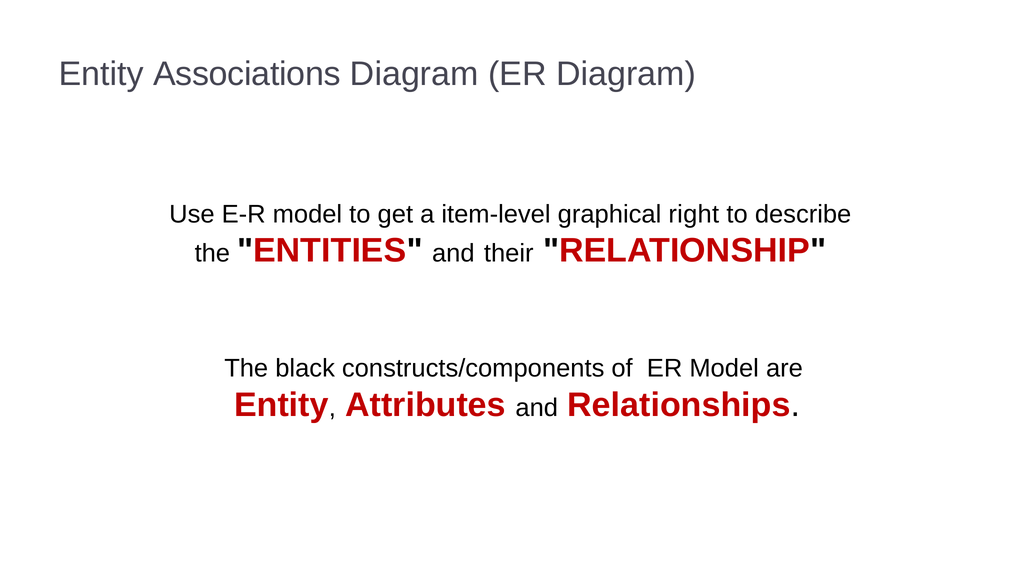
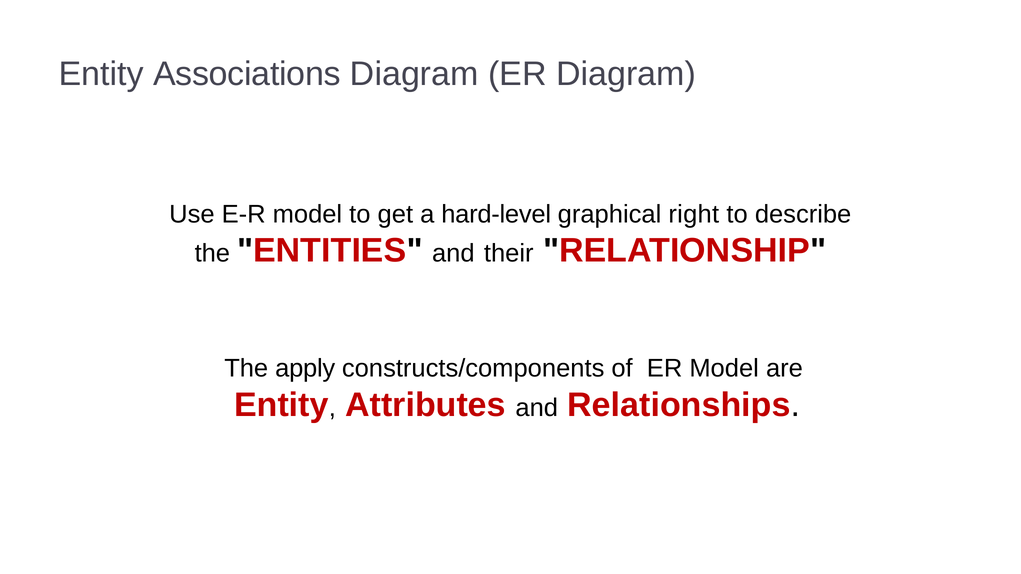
item-level: item-level -> hard-level (496, 214)
black: black -> apply (305, 369)
